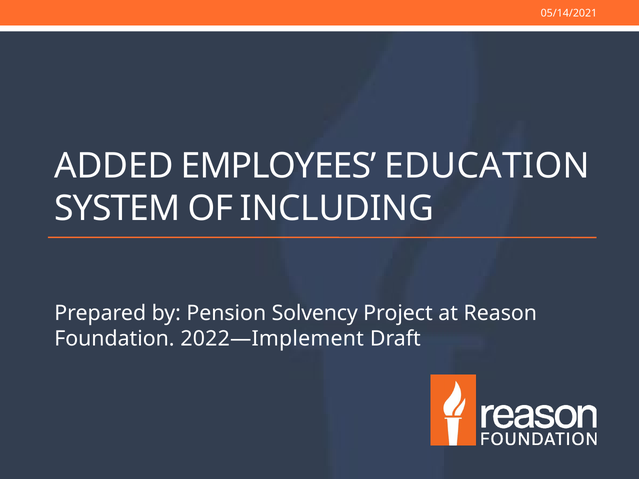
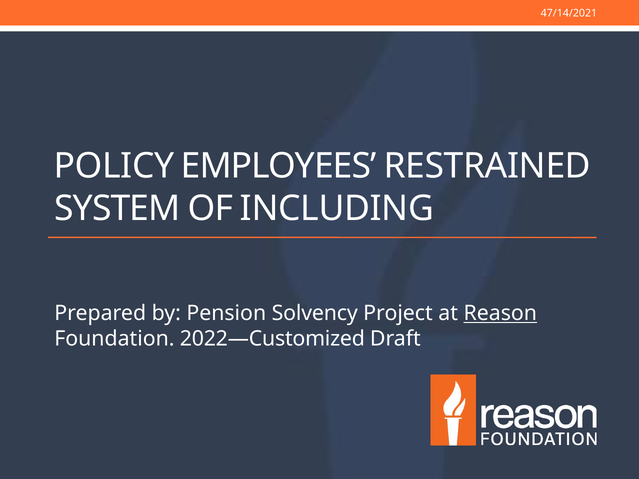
05/14/2021: 05/14/2021 -> 47/14/2021 (569, 13)
ADDED: ADDED -> POLICY (114, 166)
EDUCATION: EDUCATION -> RESTRAINED (487, 166)
Reason underline: none -> present (500, 314)
2022—Implement: 2022—Implement -> 2022—Customized (272, 339)
